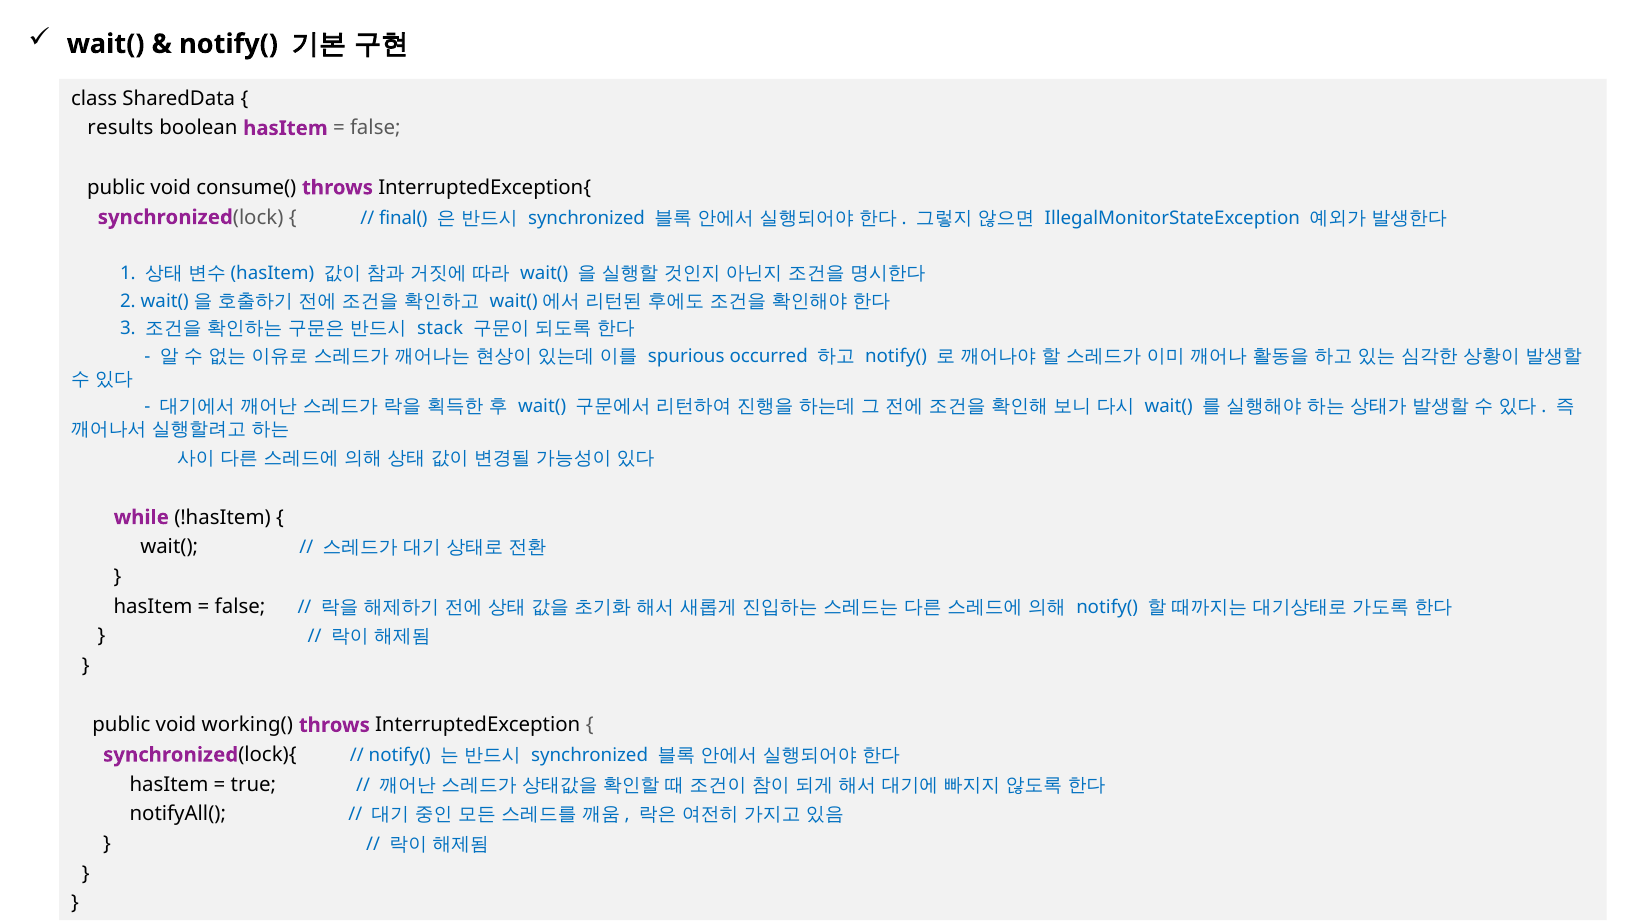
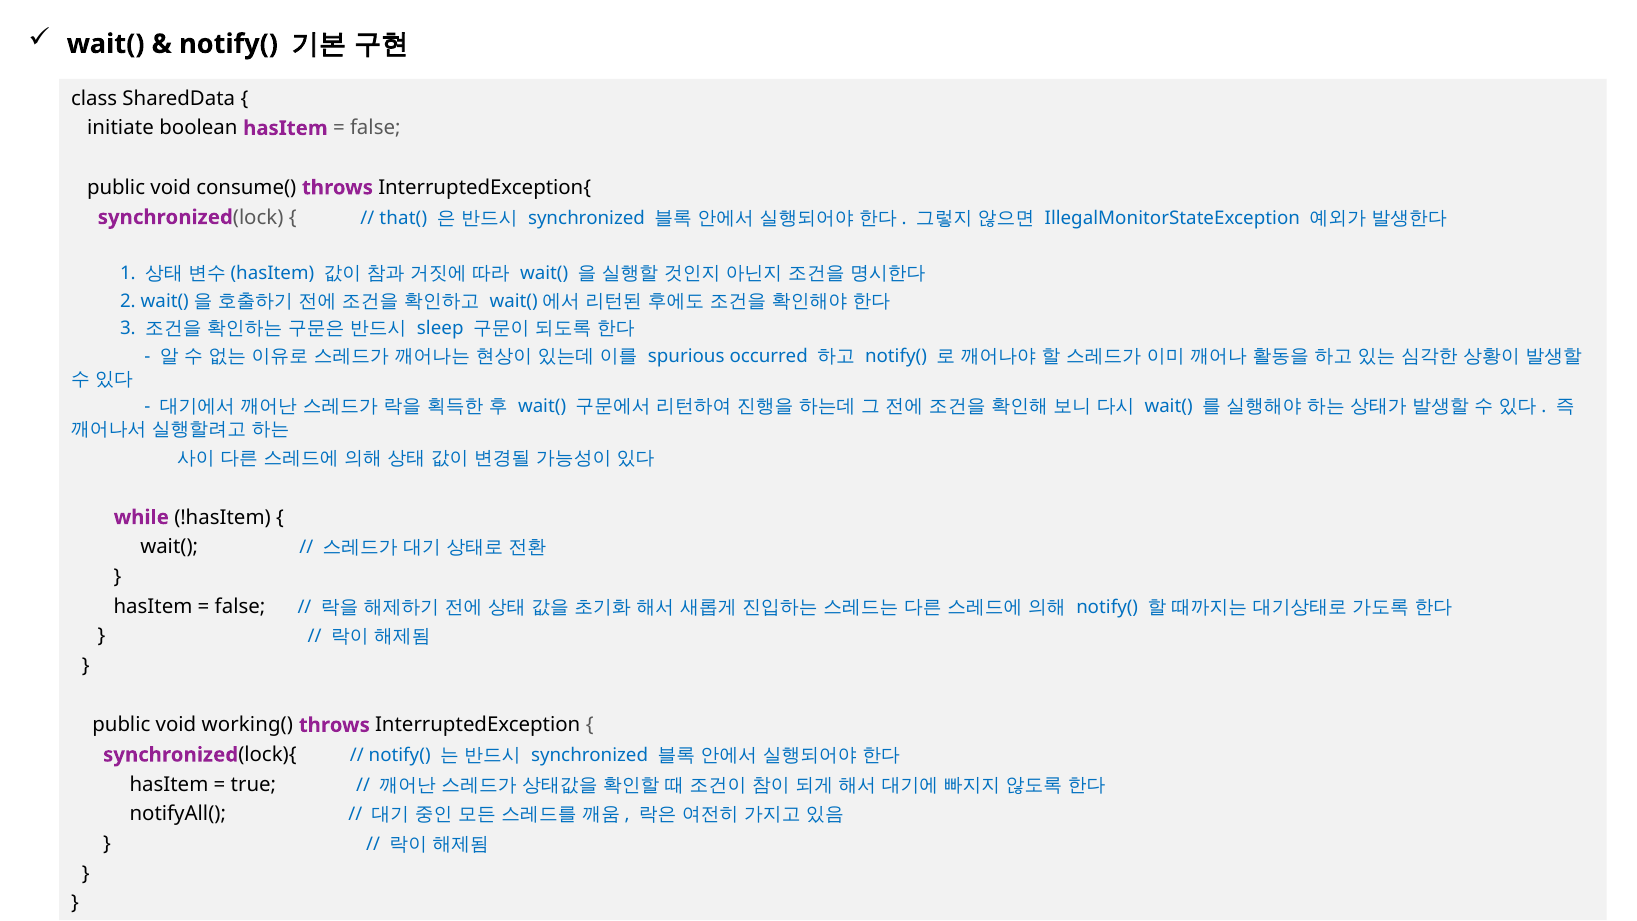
results: results -> initiate (121, 128)
final(: final( -> that( (403, 218)
stack: stack -> sleep (440, 329)
